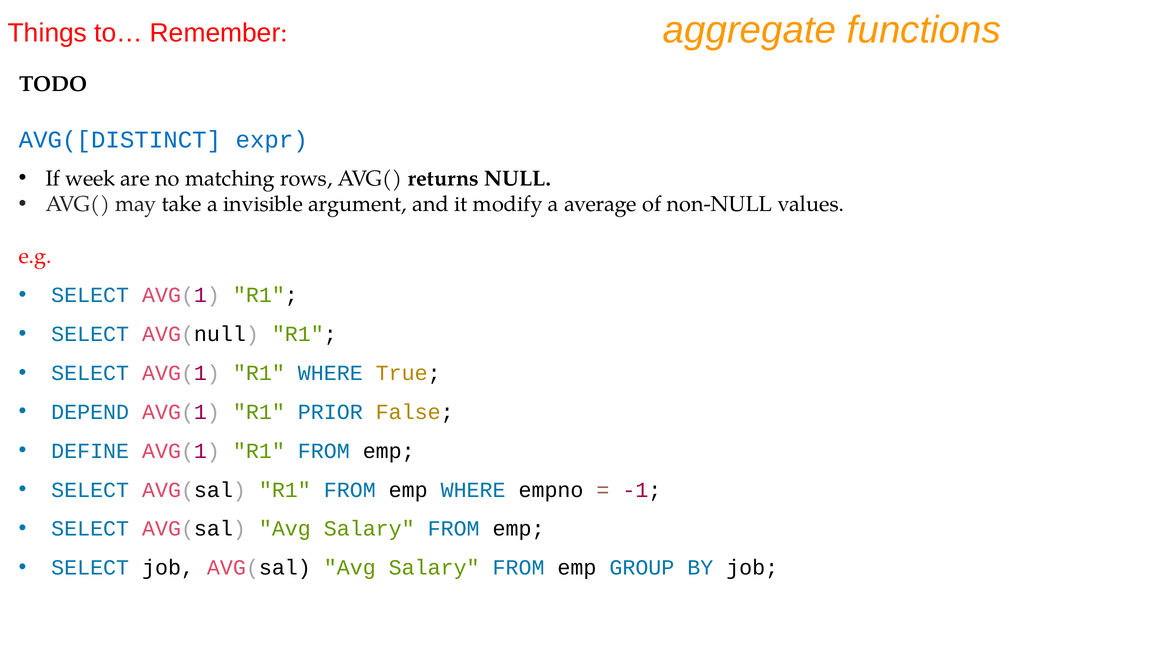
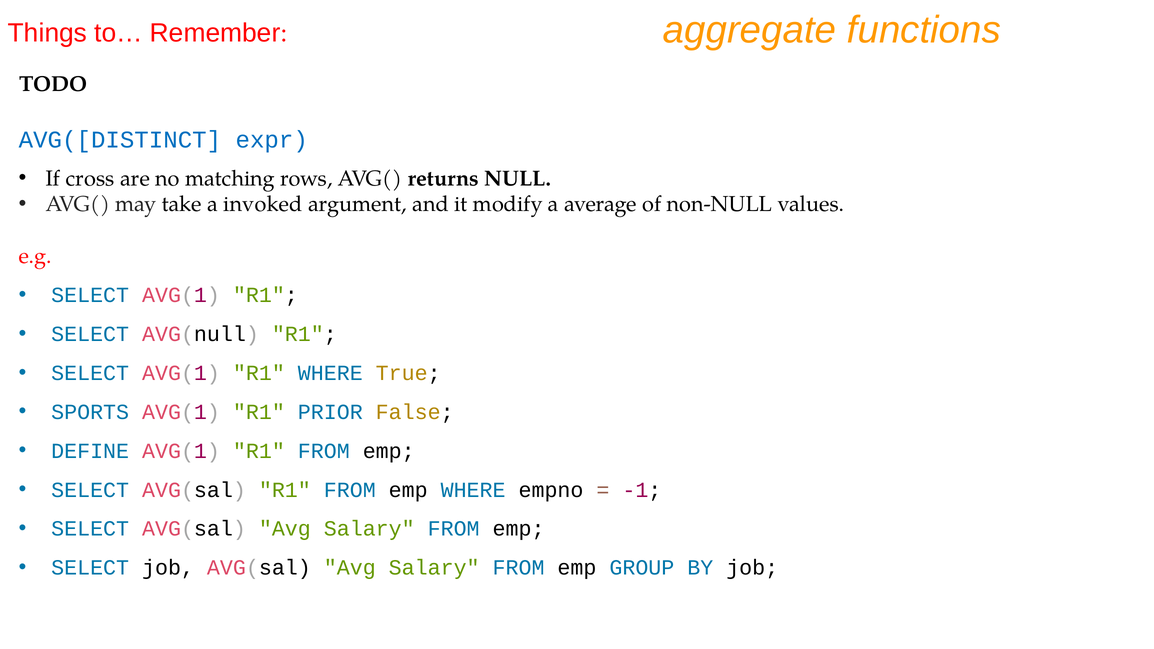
week: week -> cross (90, 178)
invisible: invisible -> invoked (263, 204)
DEPEND: DEPEND -> SPORTS (90, 412)
